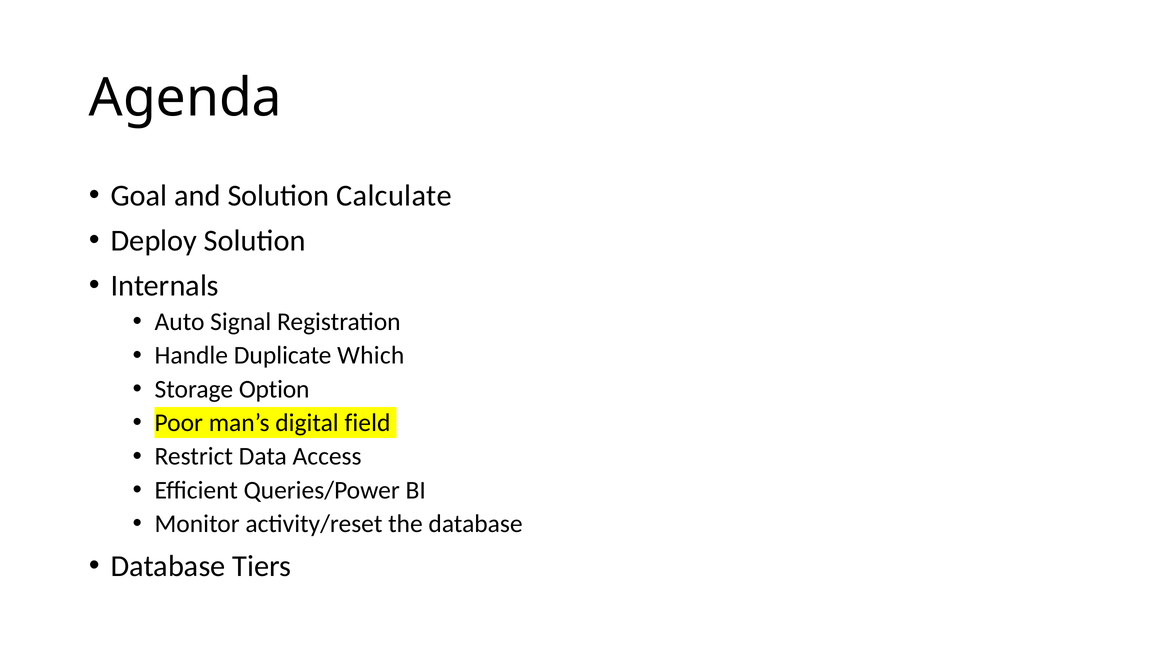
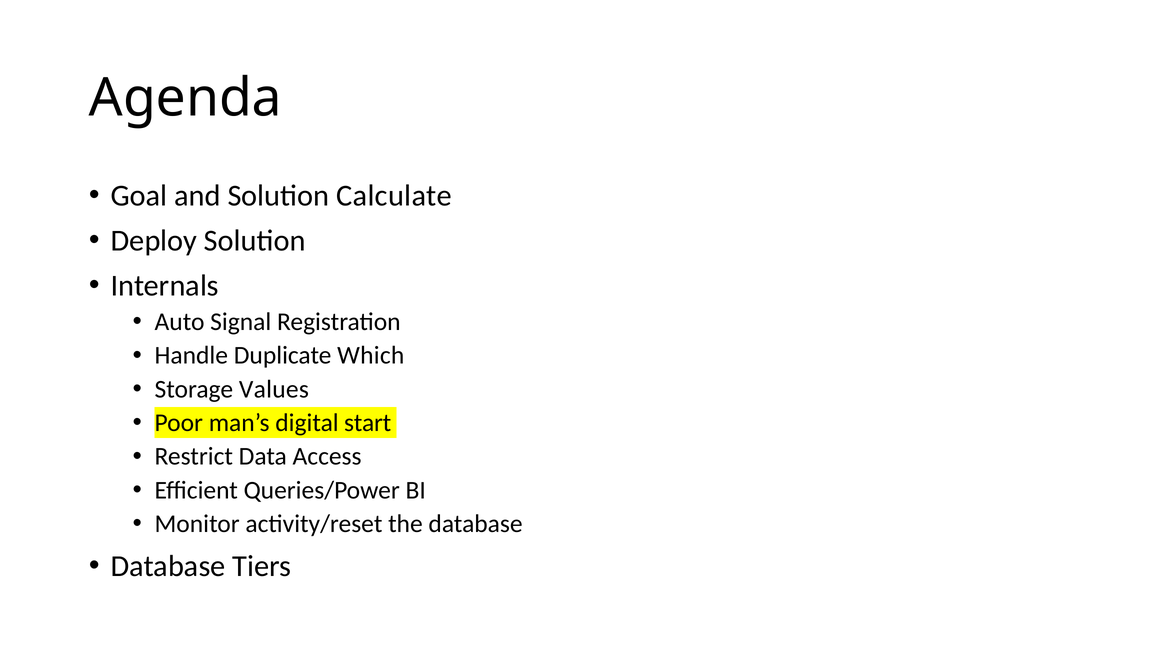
Option: Option -> Values (274, 389)
field: field -> start (368, 422)
